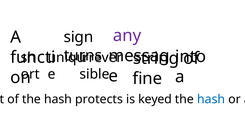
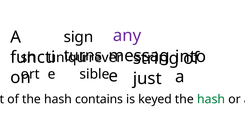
fine: fine -> just (147, 78)
protects: protects -> contains (99, 99)
hash colour: blue -> green (211, 99)
